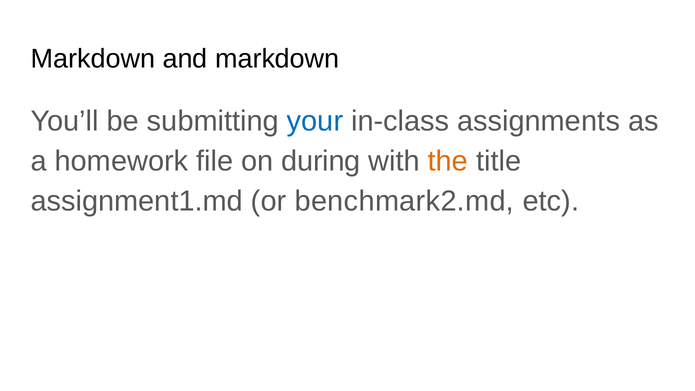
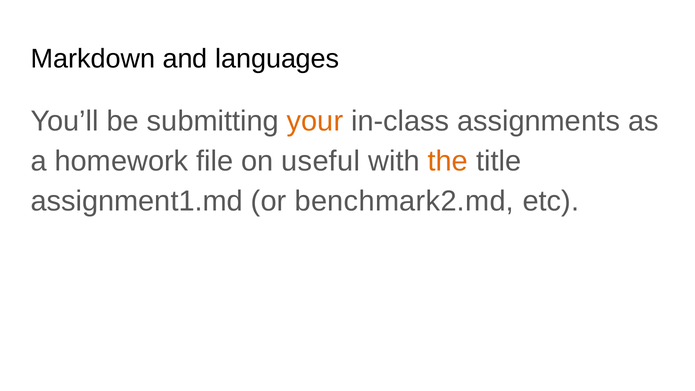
and markdown: markdown -> languages (277, 59)
your colour: blue -> orange (315, 121)
during: during -> useful (321, 161)
